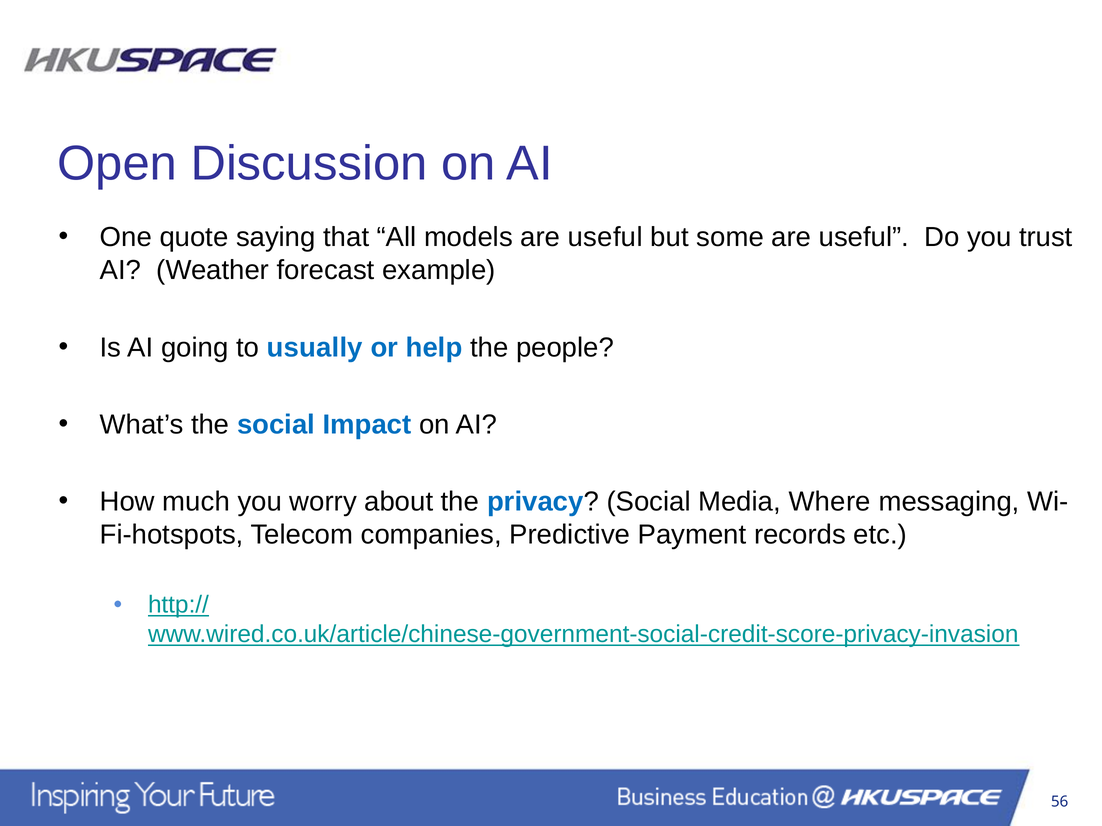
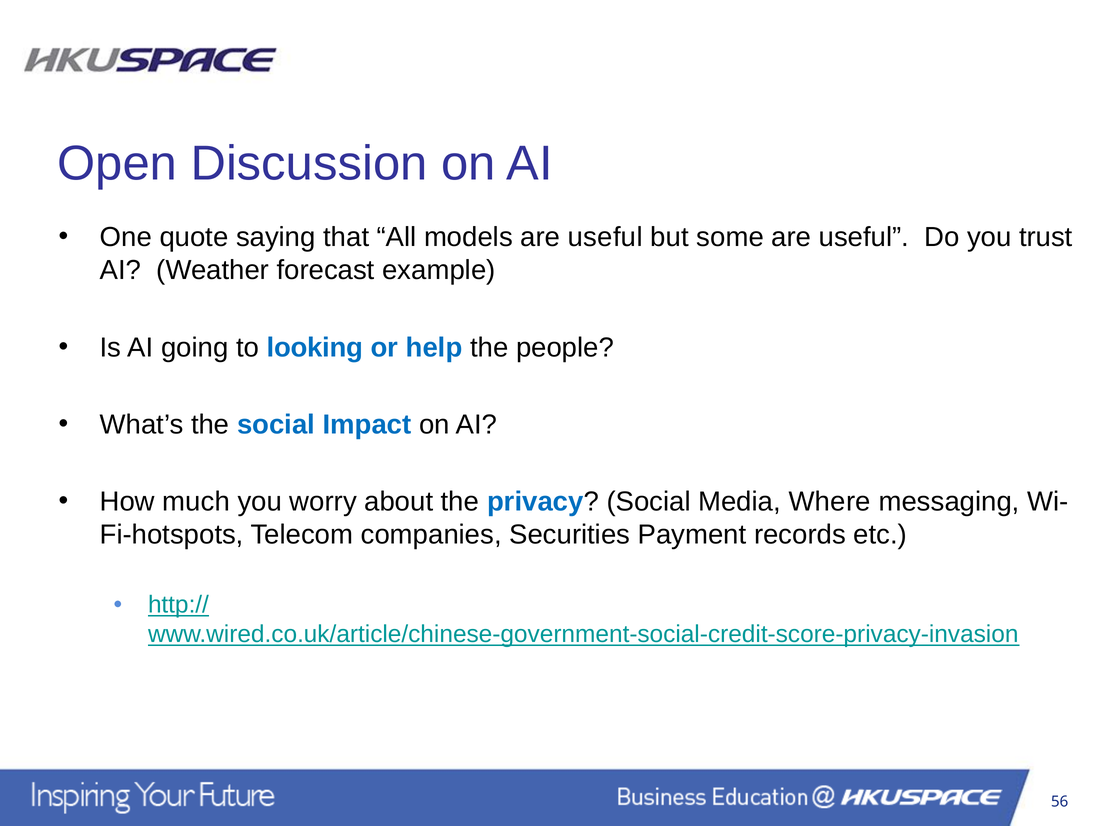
usually: usually -> looking (315, 348)
Predictive: Predictive -> Securities (570, 535)
